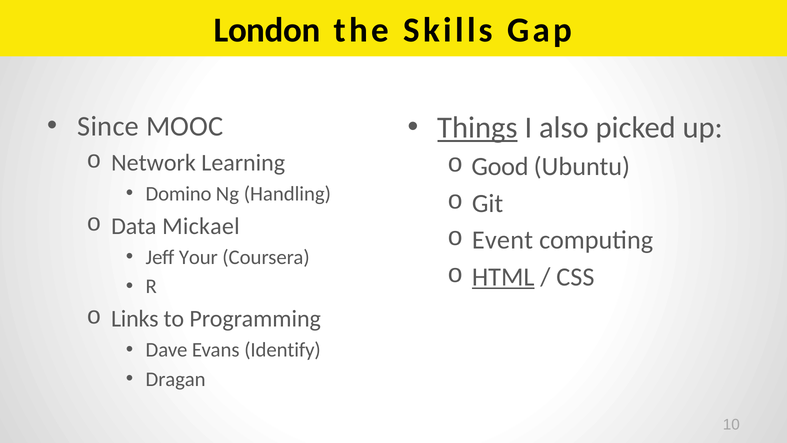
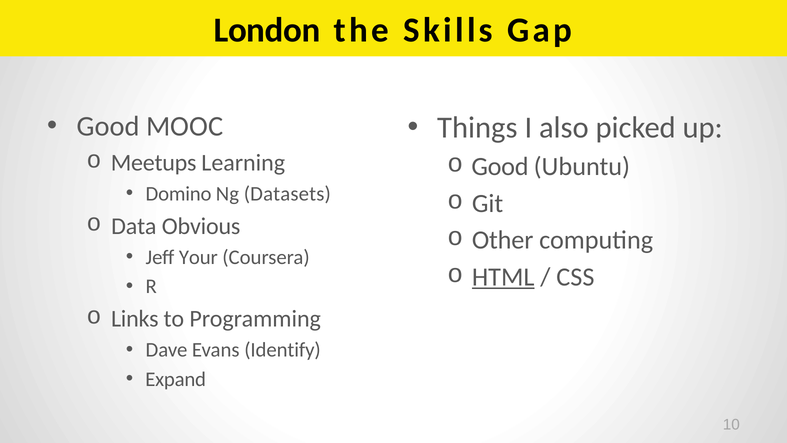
Since: Since -> Good (108, 126)
Things underline: present -> none (478, 128)
Network: Network -> Meetups (154, 163)
Handling: Handling -> Datasets (287, 194)
Mickael: Mickael -> Obvious (201, 226)
Event: Event -> Other (503, 240)
Dragan: Dragan -> Expand (176, 379)
